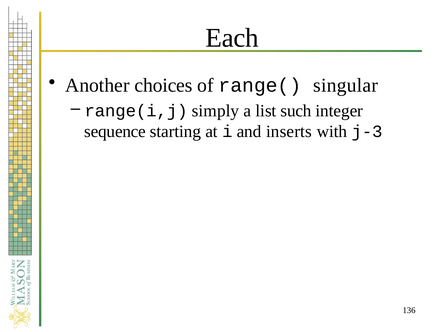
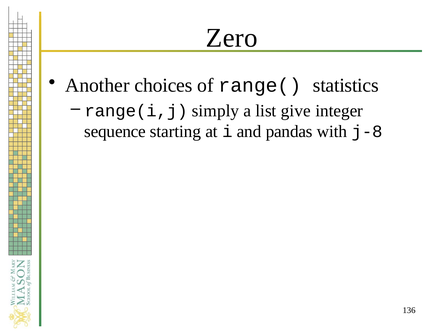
Each: Each -> Zero (232, 38)
singular: singular -> statistics (346, 85)
such: such -> give (296, 111)
inserts: inserts -> pandas (289, 131)
j-3: j-3 -> j-8 (367, 131)
